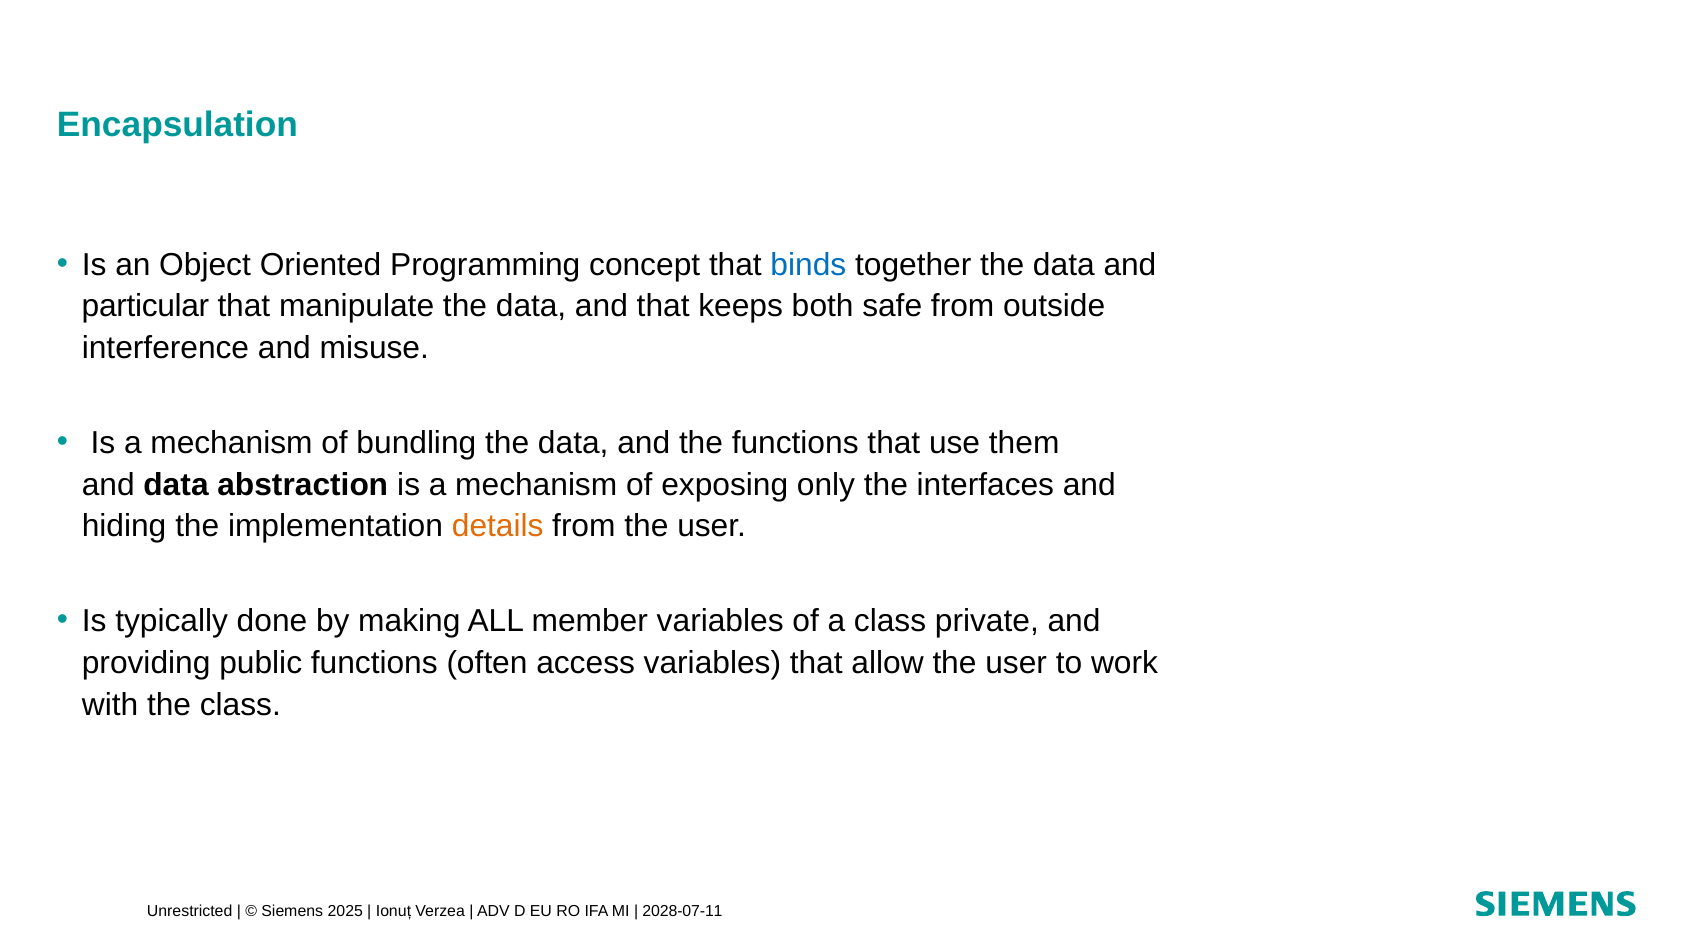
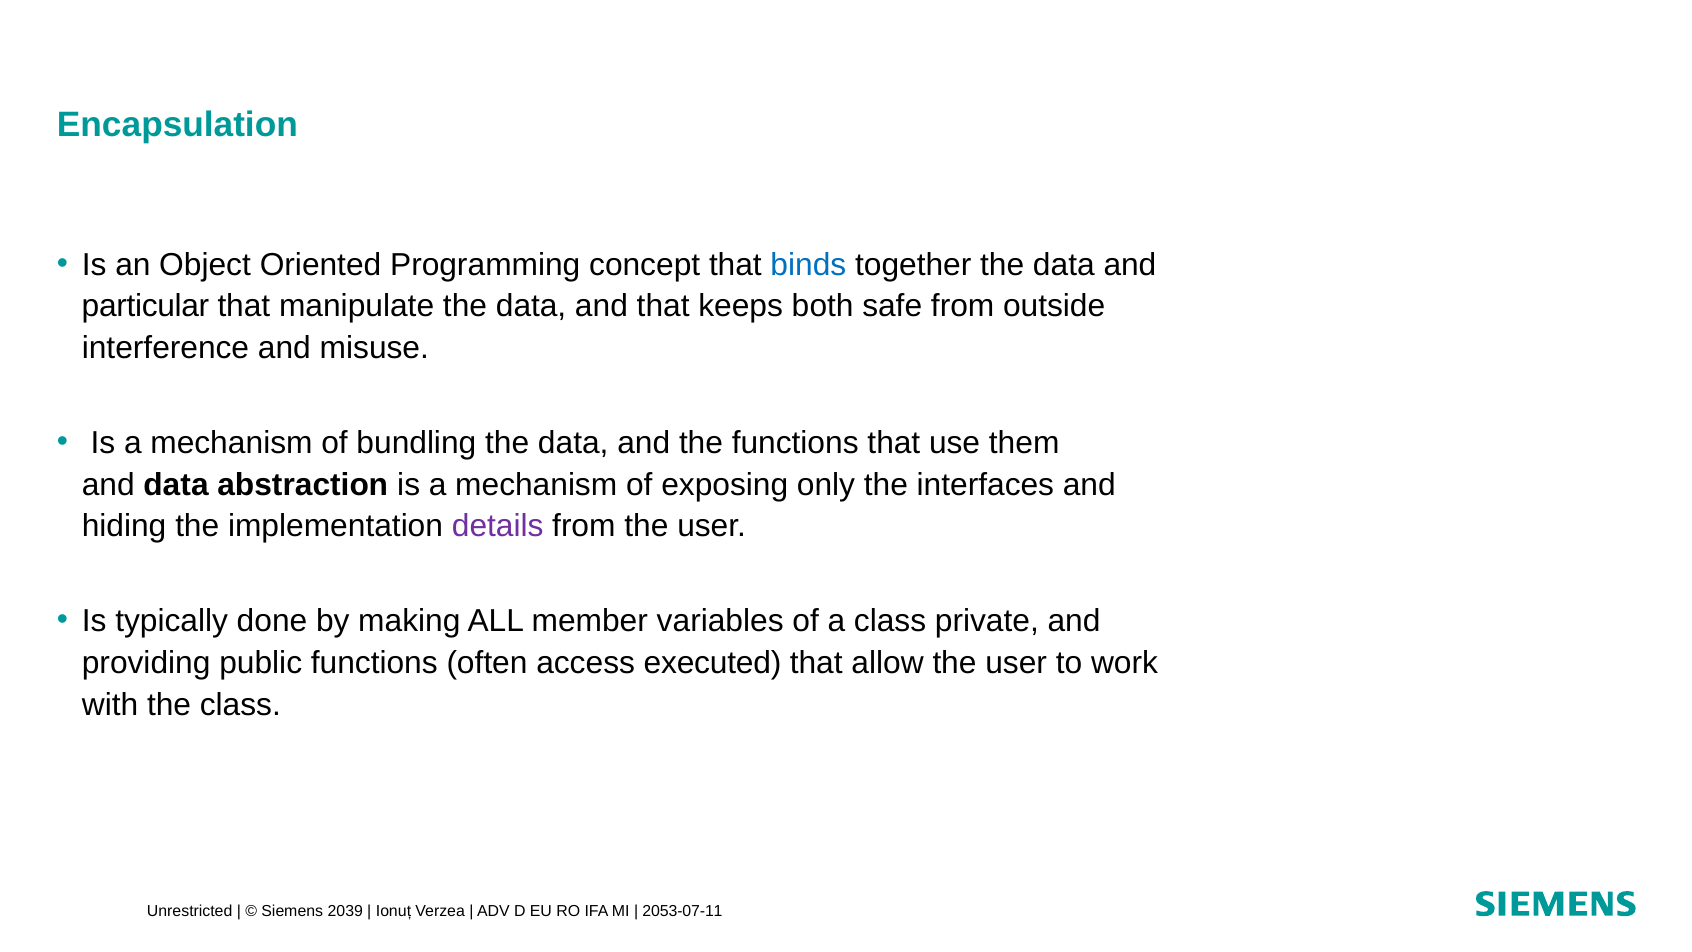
details colour: orange -> purple (498, 526)
access variables: variables -> executed (712, 662)
2025: 2025 -> 2039 (345, 911)
2028-07-11: 2028-07-11 -> 2053-07-11 (683, 911)
